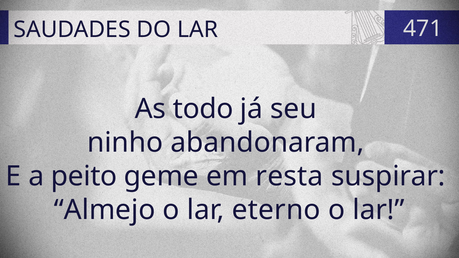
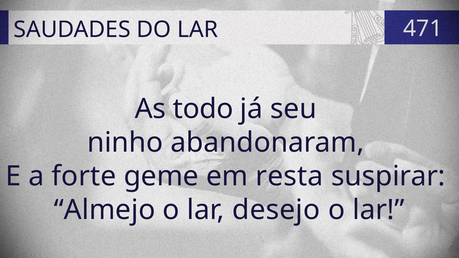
peito: peito -> forte (84, 176)
eterno: eterno -> desejo (276, 210)
